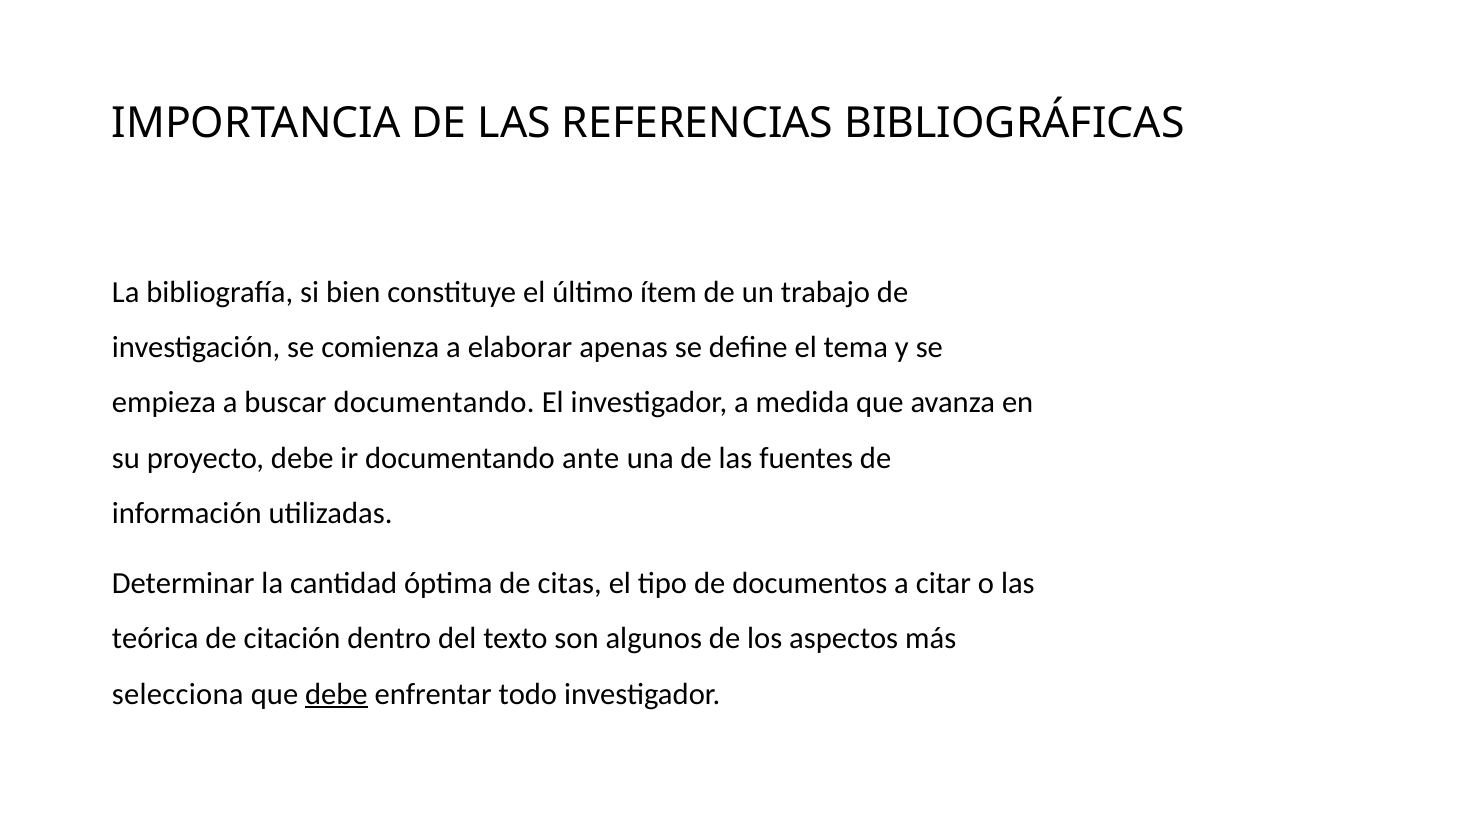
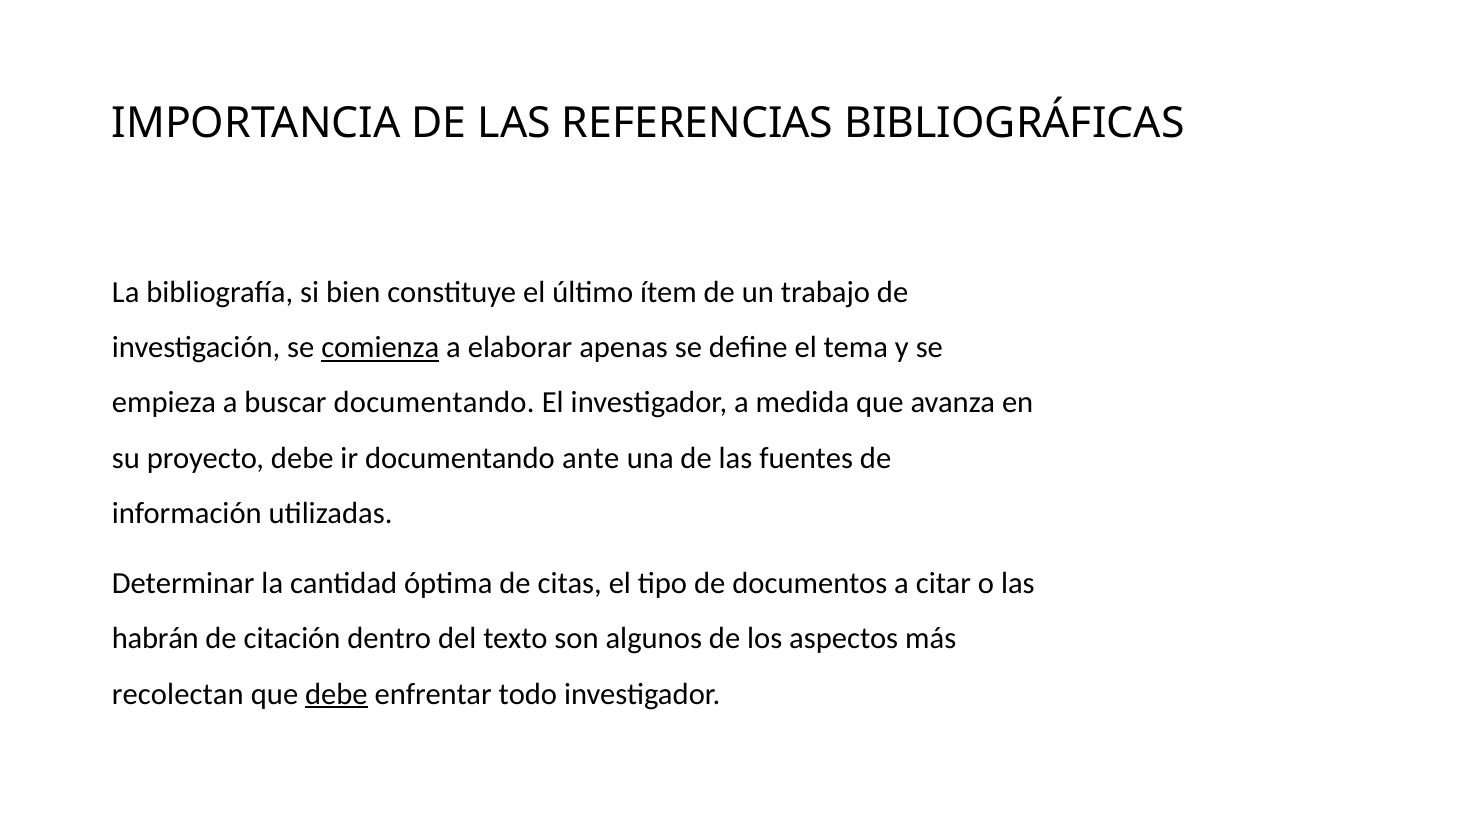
comienza underline: none -> present (380, 348)
teórica: teórica -> habrán (155, 639)
selecciona: selecciona -> recolectan (178, 694)
